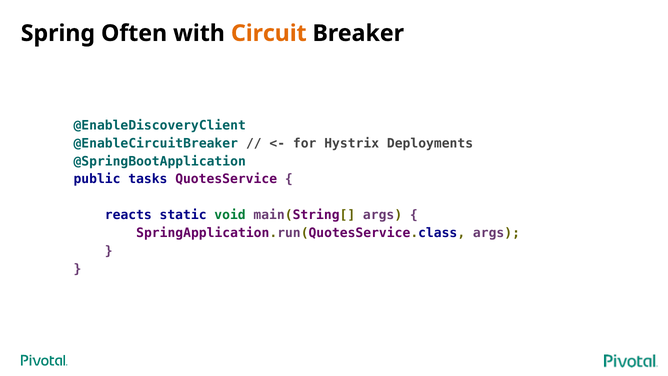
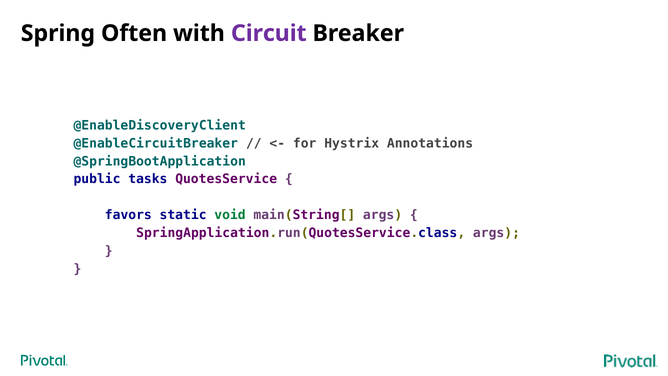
Circuit colour: orange -> purple (269, 33)
Deployments: Deployments -> Annotations (430, 143)
reacts: reacts -> favors (128, 215)
